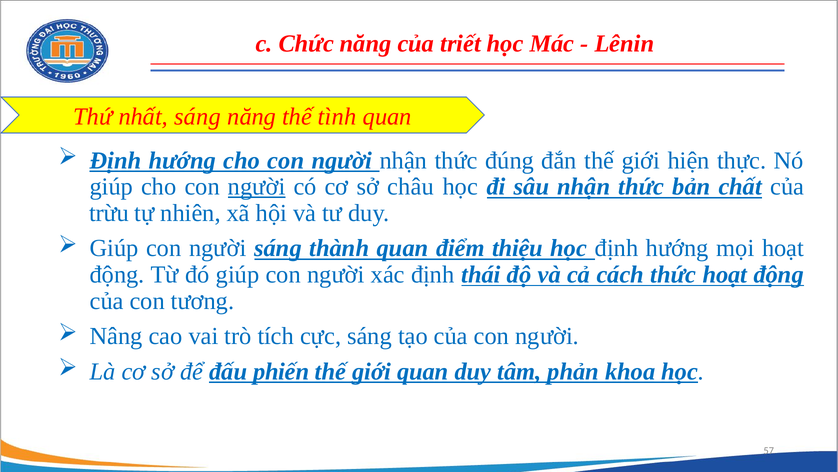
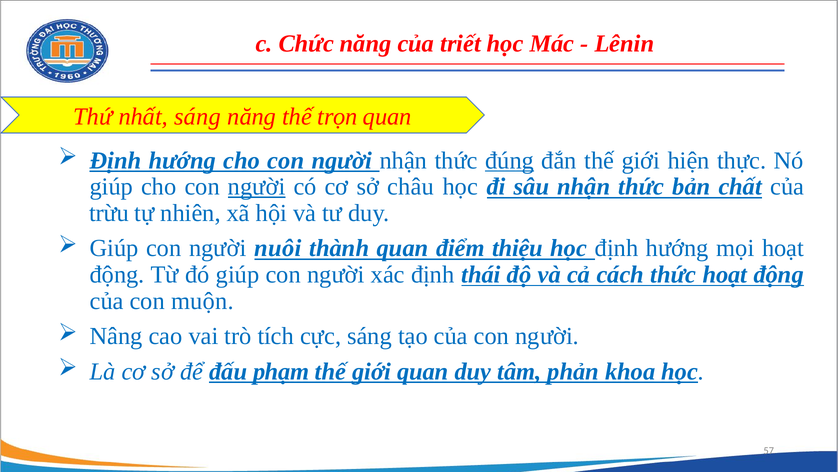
tình: tình -> trọn (337, 117)
đúng underline: none -> present (510, 160)
người sáng: sáng -> nuôi (278, 248)
tương: tương -> muộn (202, 301)
phiến: phiến -> phạm (281, 371)
